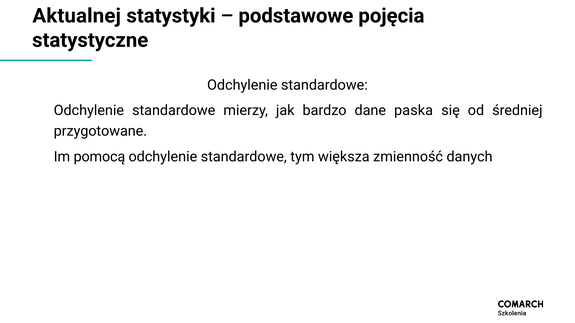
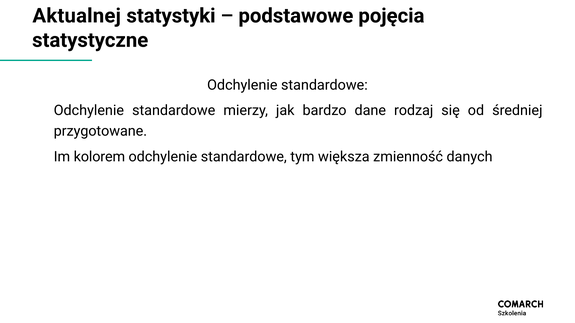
paska: paska -> rodzaj (414, 111)
pomocą: pomocą -> kolorem (99, 157)
